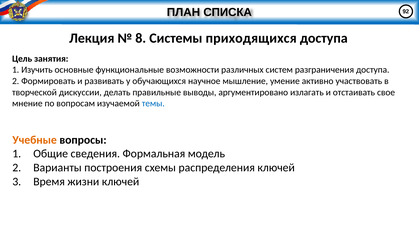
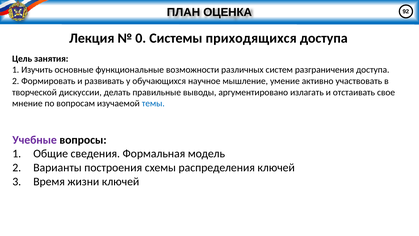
СПИСКА: СПИСКА -> ОЦЕНКА (228, 12)
8: 8 -> 0 (141, 38)
Учебные colour: orange -> purple (35, 140)
